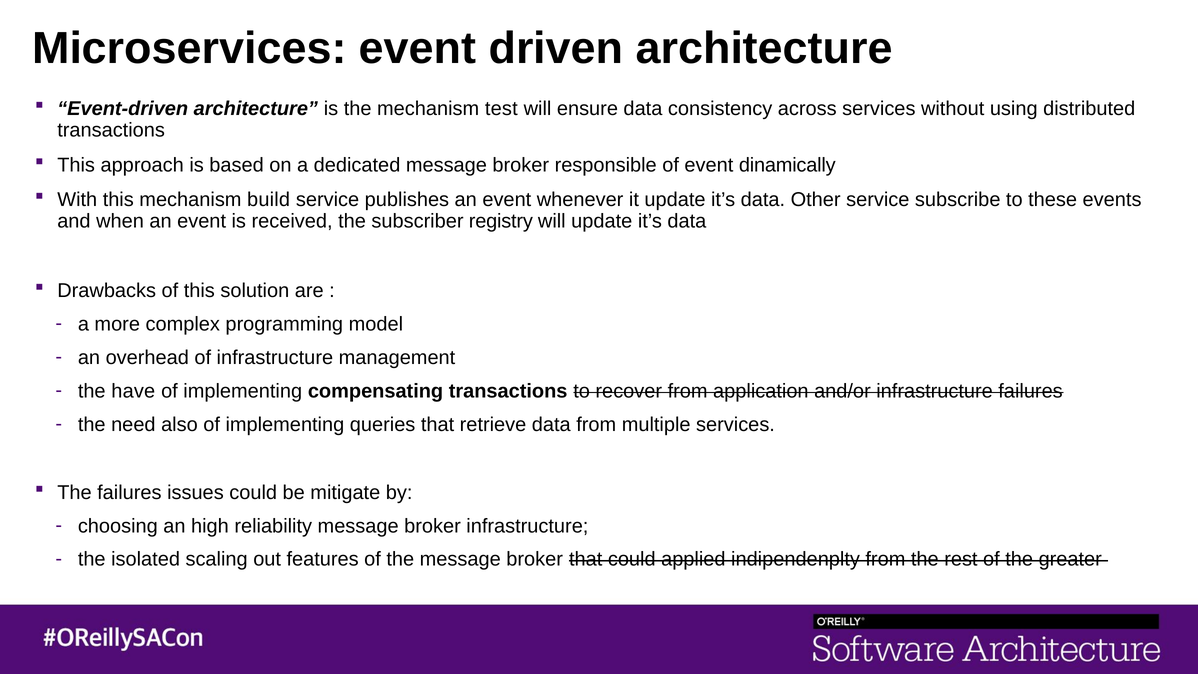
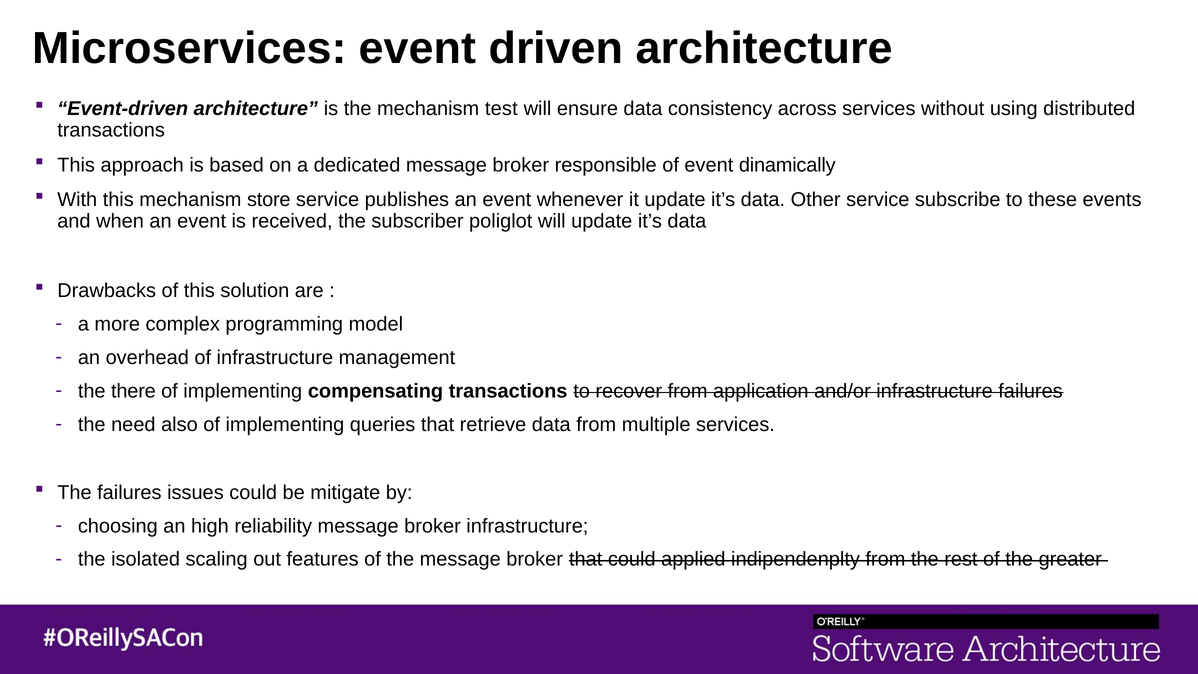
build: build -> store (269, 200)
registry: registry -> poliglot (501, 221)
have: have -> there (133, 391)
